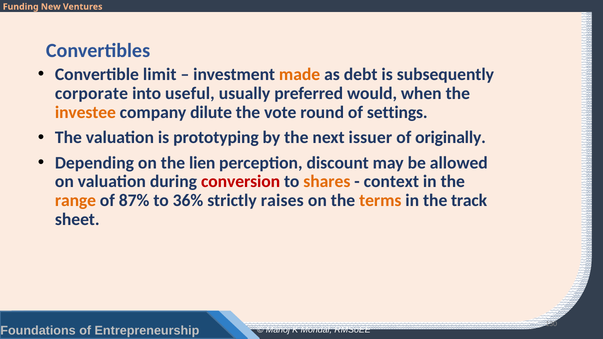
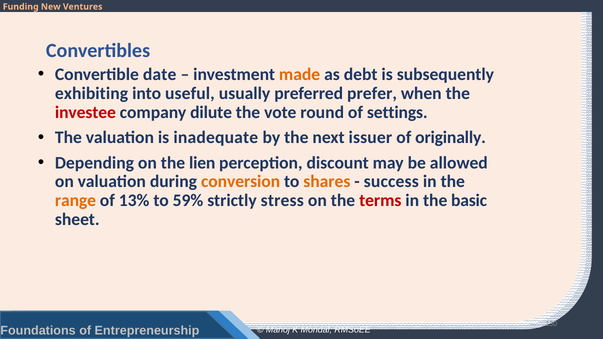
limit: limit -> date (160, 74)
corporate: corporate -> exhibiting (92, 93)
would: would -> prefer (372, 93)
investee colour: orange -> red (85, 112)
prototyping: prototyping -> inadequate (216, 138)
conversion colour: red -> orange (241, 182)
context: context -> success (391, 182)
87%: 87% -> 13% (134, 201)
36%: 36% -> 59% (188, 201)
raises: raises -> stress (282, 201)
terms colour: orange -> red (380, 201)
track: track -> basic (469, 201)
